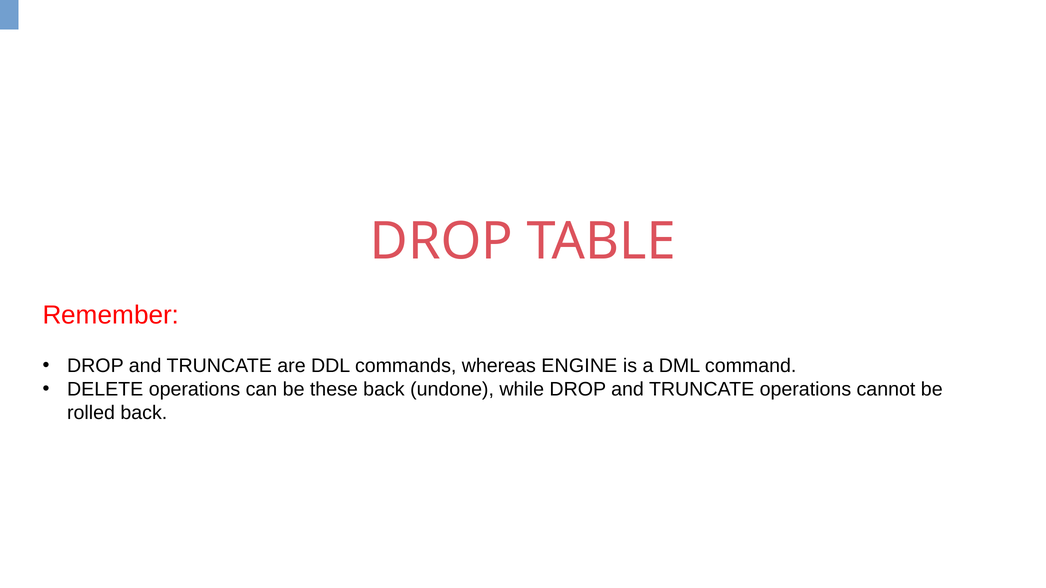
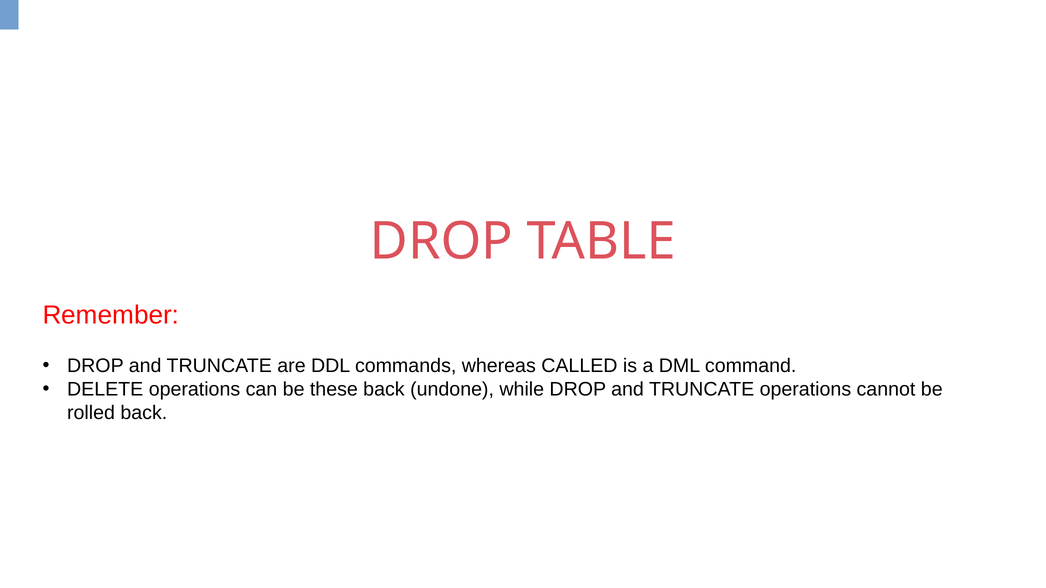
ENGINE: ENGINE -> CALLED (579, 366)
